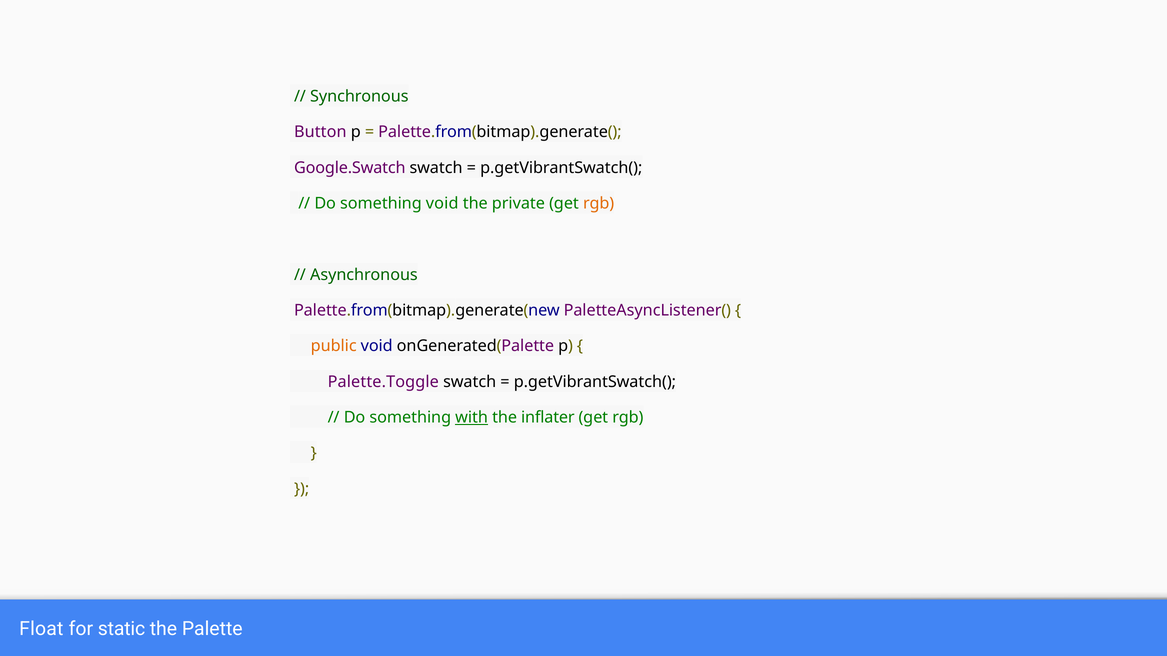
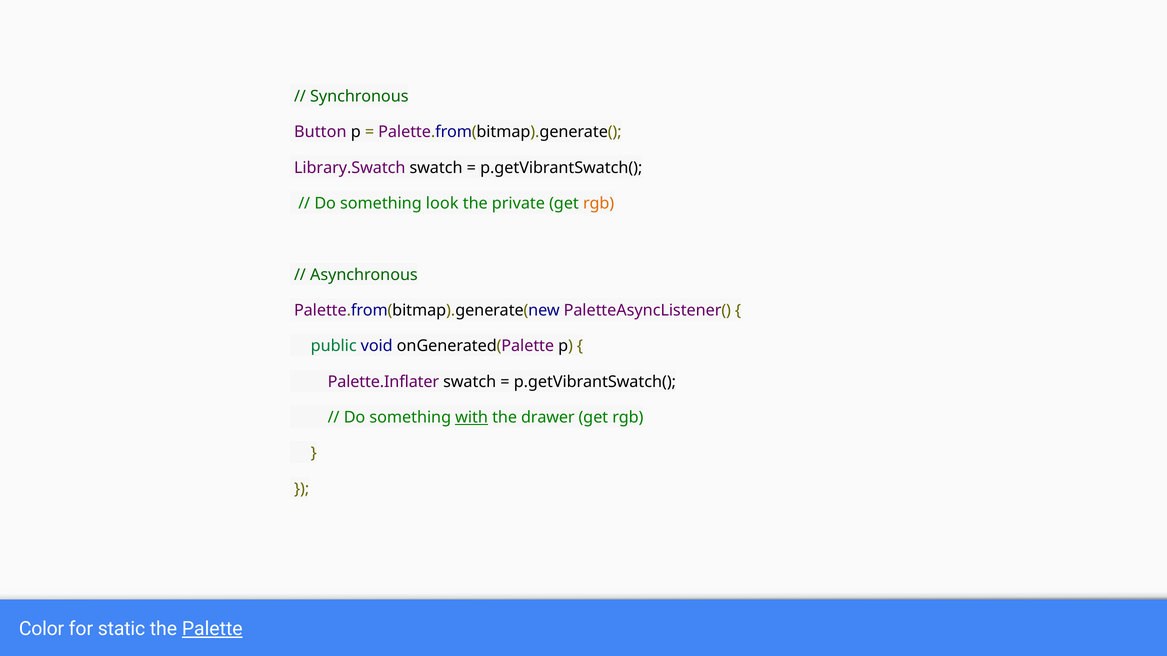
Google.Swatch: Google.Swatch -> Library.Swatch (350, 168)
something void: void -> look (442, 204)
public colour: orange -> green (334, 346)
Palette.Toggle: Palette.Toggle -> Palette.Inflater (383, 382)
inflater: inflater -> drawer (548, 418)
Float: Float -> Color (42, 629)
Palette underline: none -> present (212, 629)
